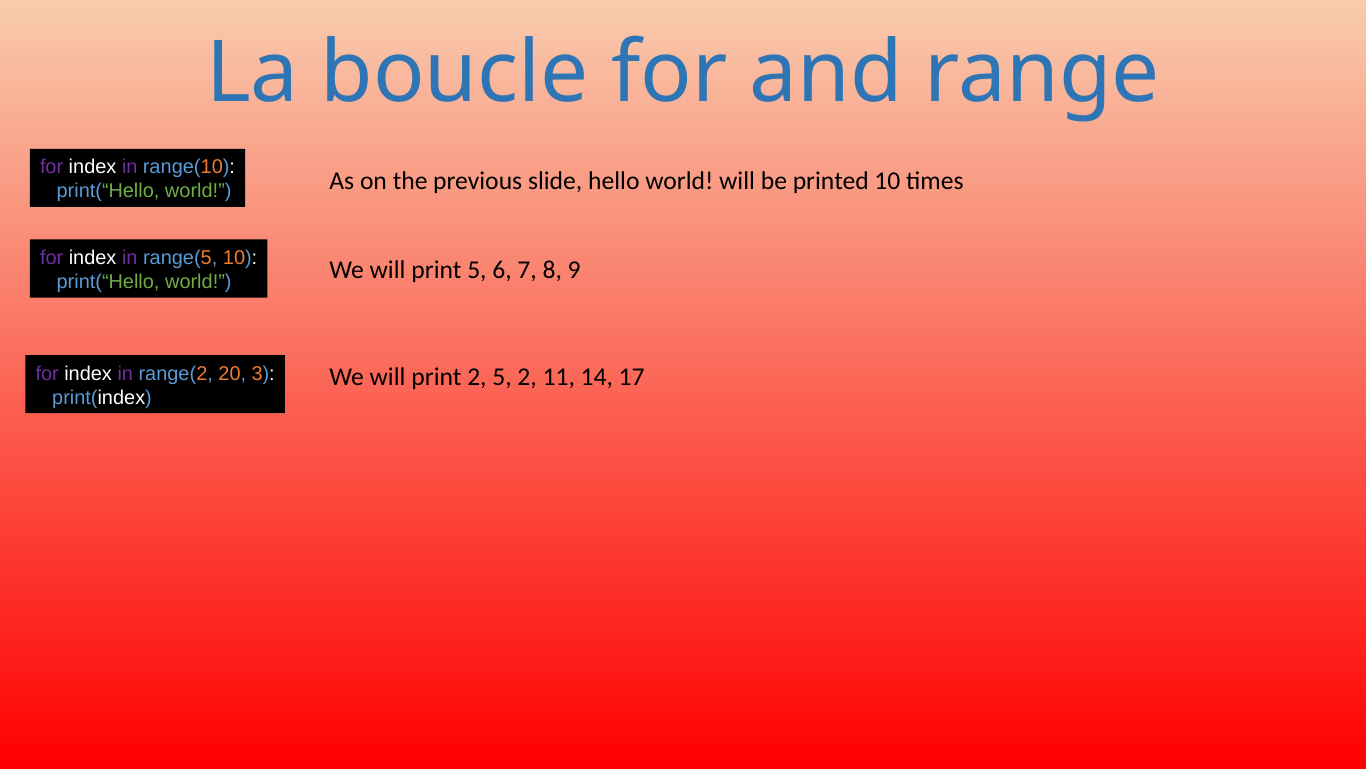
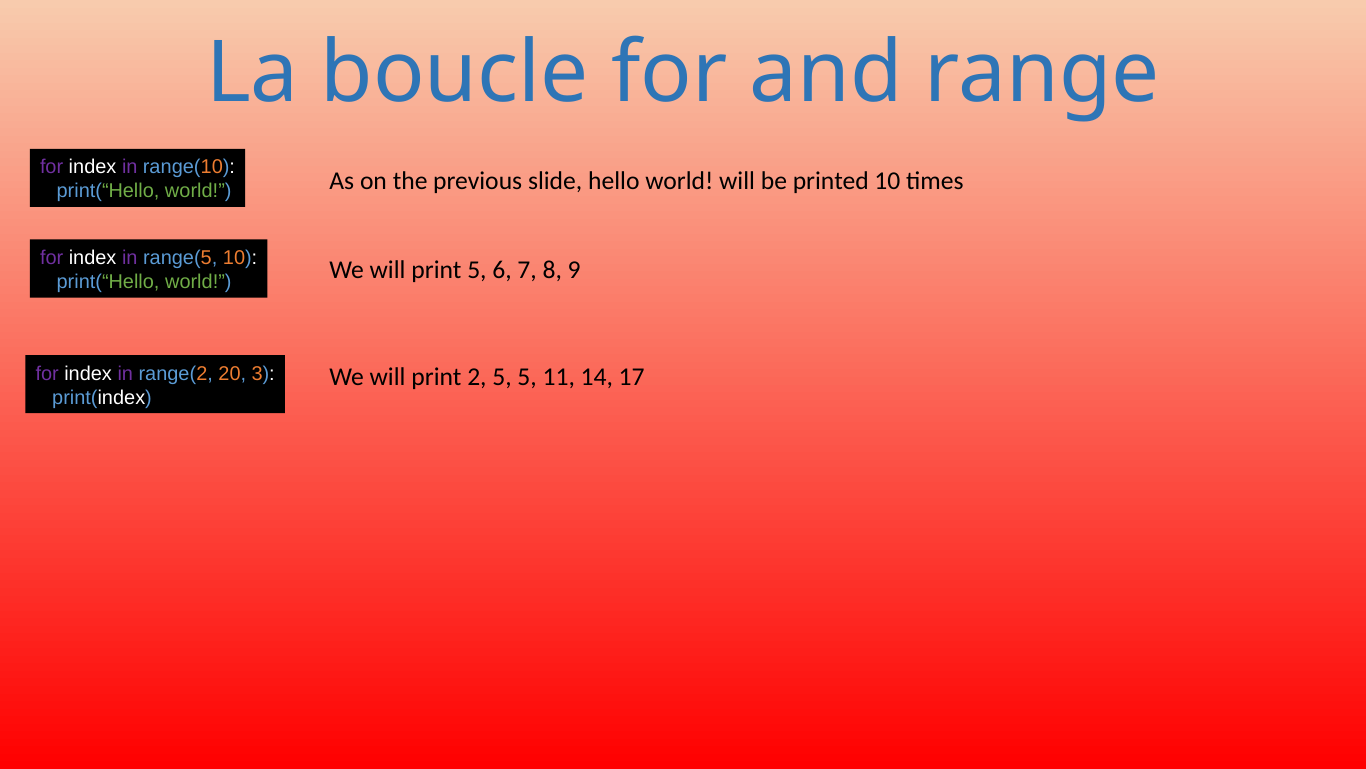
5 2: 2 -> 5 (527, 377)
